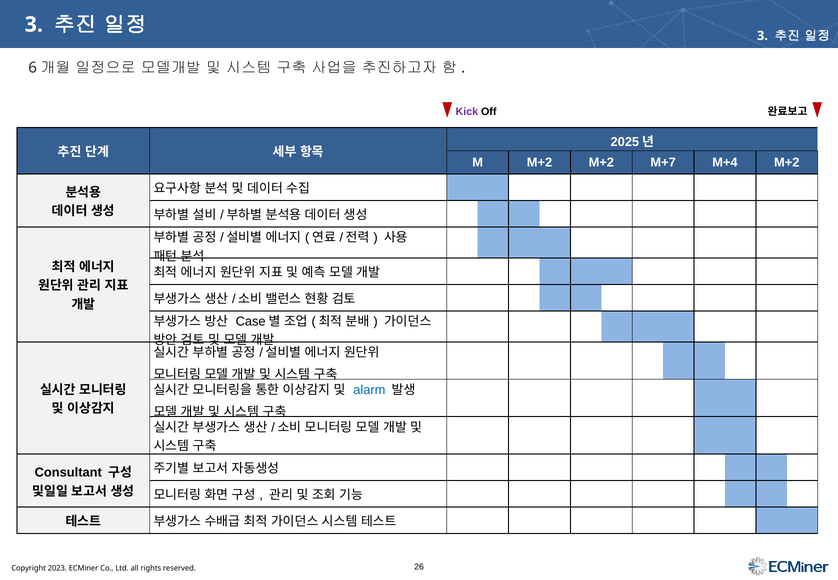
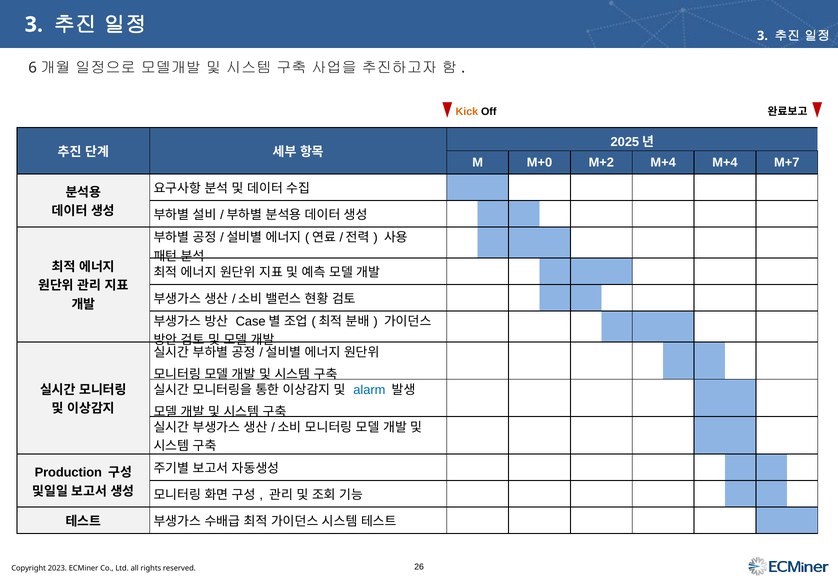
Kick colour: purple -> orange (467, 112)
M M+2: M+2 -> M+0 (539, 163)
M+2 M+7: M+7 -> M+4 (663, 163)
M+4 M+2: M+2 -> M+7 (787, 163)
Consultant: Consultant -> Production (68, 473)
